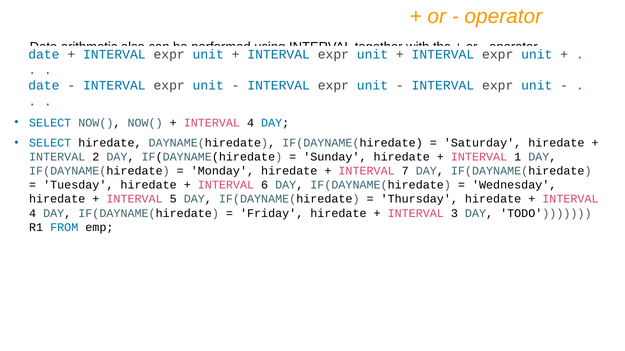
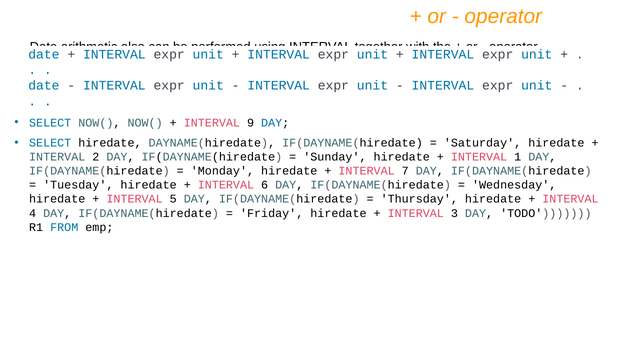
4: 4 -> 9 (251, 123)
